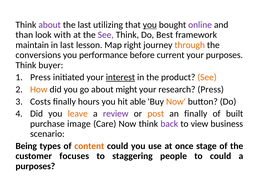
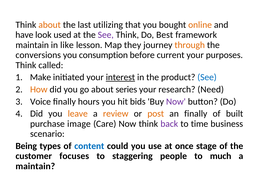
about colour: purple -> orange (50, 25)
you underline: present -> none (150, 25)
online colour: purple -> orange (200, 25)
than: than -> have (24, 35)
with: with -> used (62, 35)
in last: last -> like (67, 45)
right: right -> they (133, 45)
performance: performance -> consumption (103, 55)
buyer: buyer -> called (51, 65)
Press: Press -> Make (41, 77)
See colour: orange -> blue (207, 77)
might: might -> series (126, 90)
research Press: Press -> Need (211, 90)
Costs: Costs -> Voice (40, 102)
able: able -> bids (138, 102)
Now colour: orange -> purple (176, 102)
review colour: purple -> orange (116, 114)
view: view -> time (200, 124)
content colour: orange -> blue (89, 146)
to could: could -> much (221, 156)
purposes: purposes -> maintain (35, 166)
